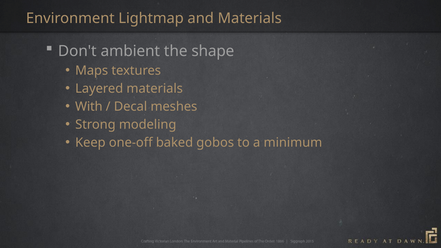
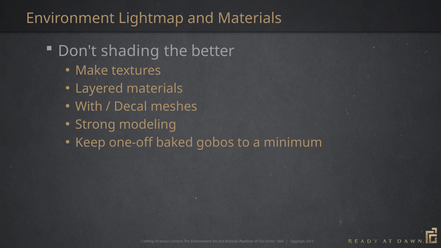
ambient: ambient -> shading (130, 51)
shape: shape -> better (213, 51)
Maps: Maps -> Make (92, 71)
